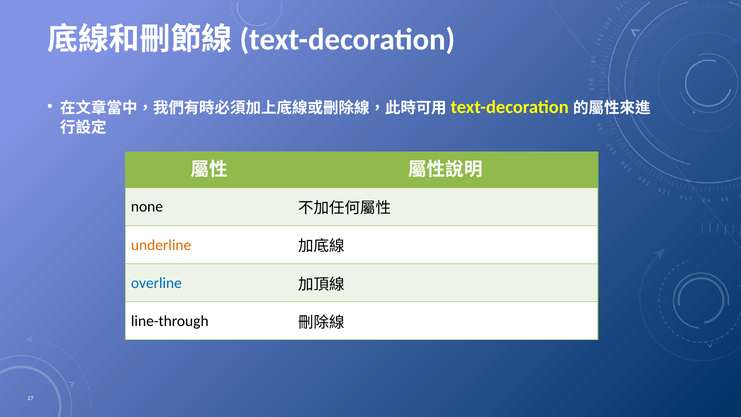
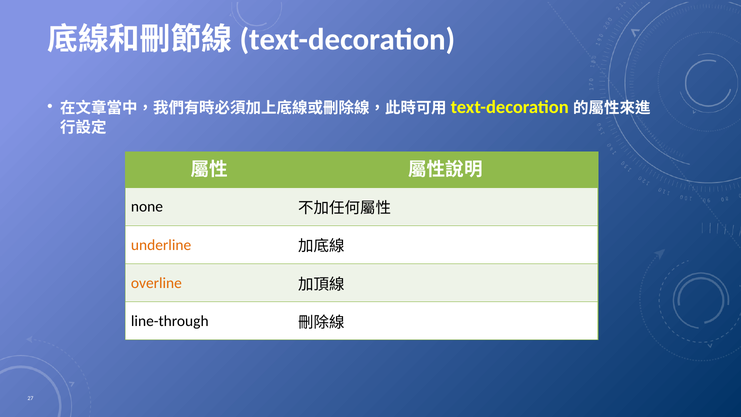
overline colour: blue -> orange (156, 283)
